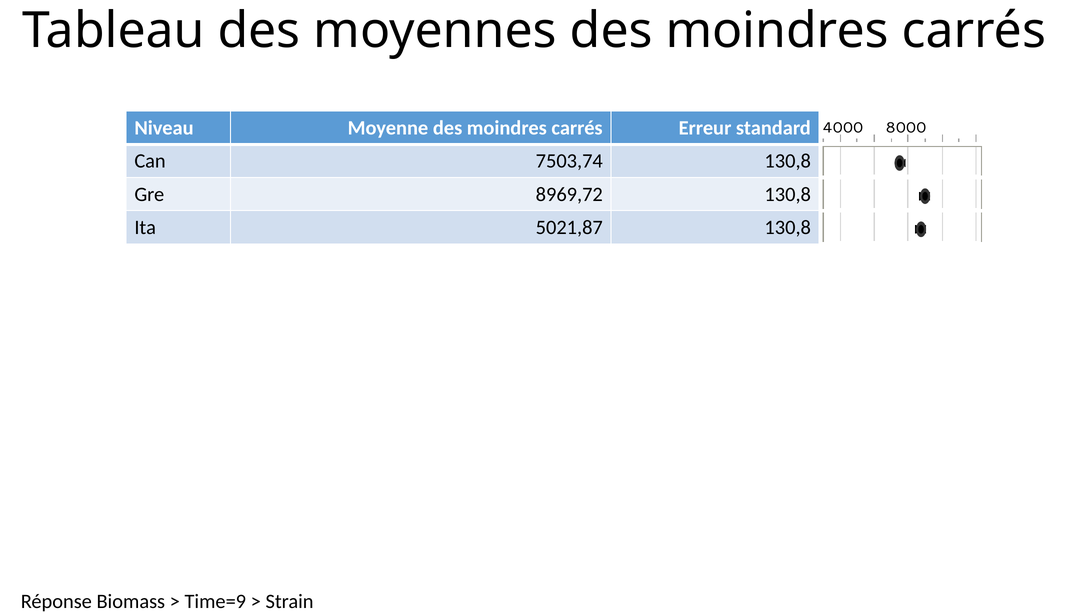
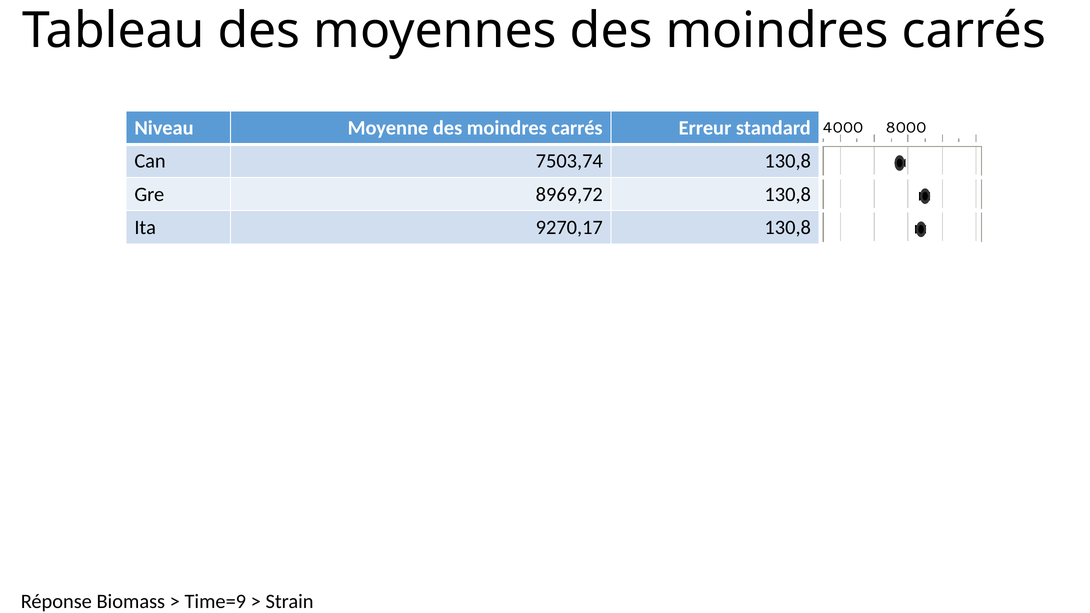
5021,87: 5021,87 -> 9270,17 (569, 228)
